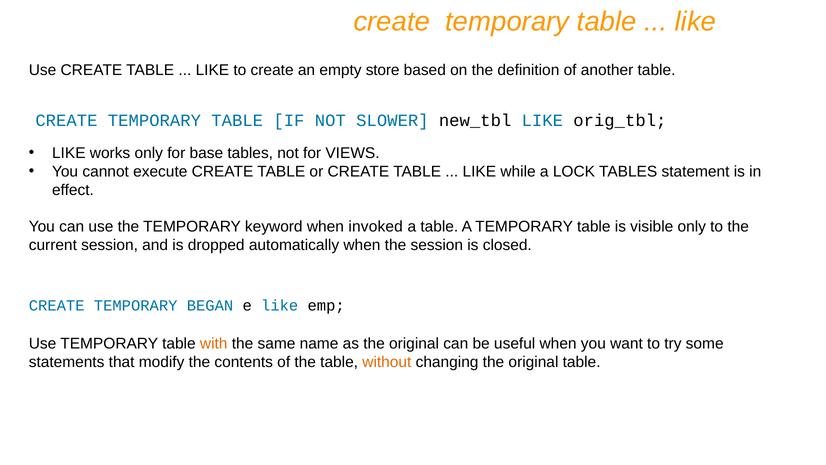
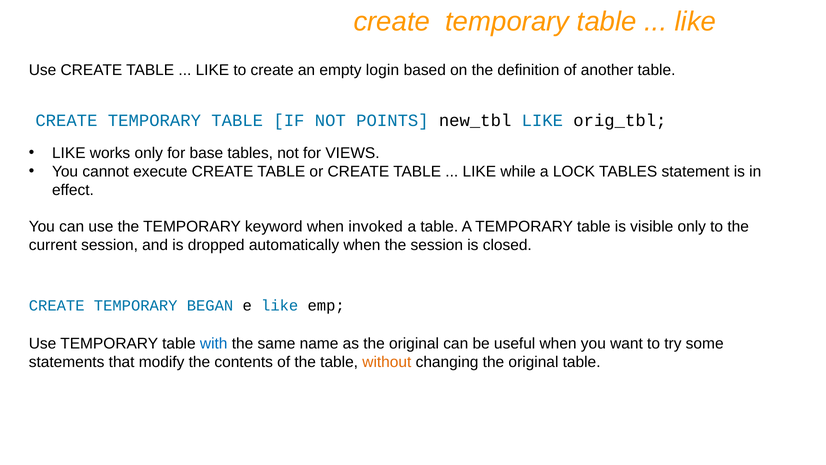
store: store -> login (383, 70)
SLOWER: SLOWER -> POINTS (392, 121)
with colour: orange -> blue (214, 343)
